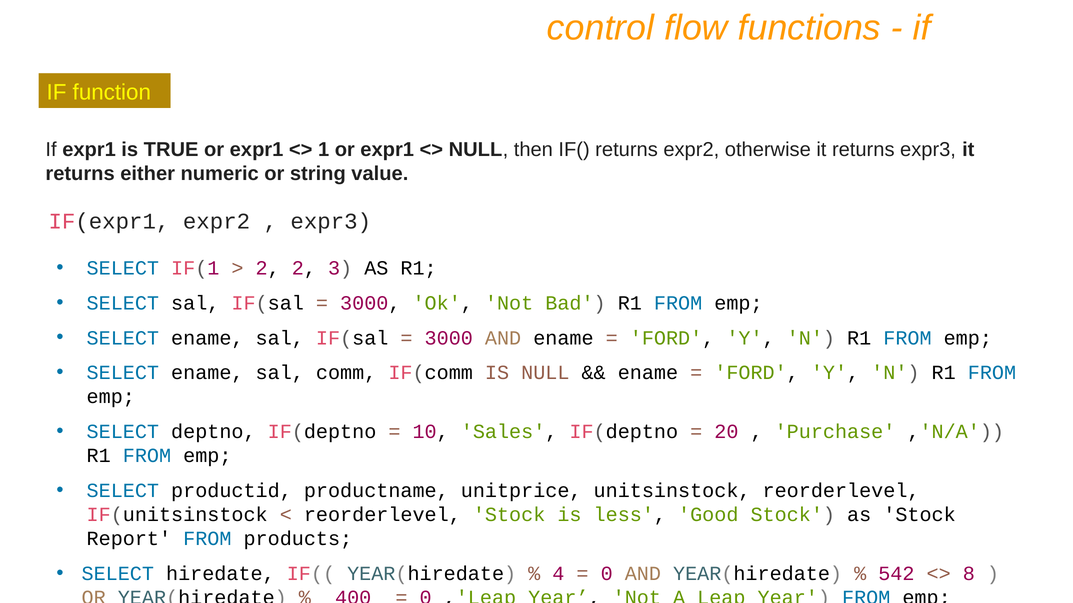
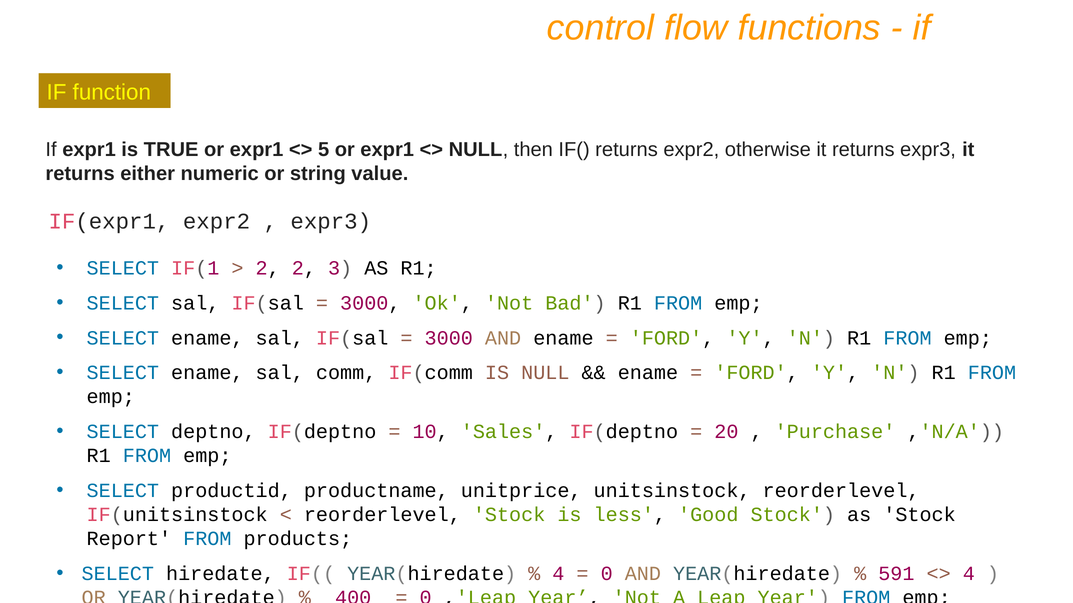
1: 1 -> 5 (324, 150)
542: 542 -> 591 (896, 574)
8: 8 -> 4 (969, 574)
